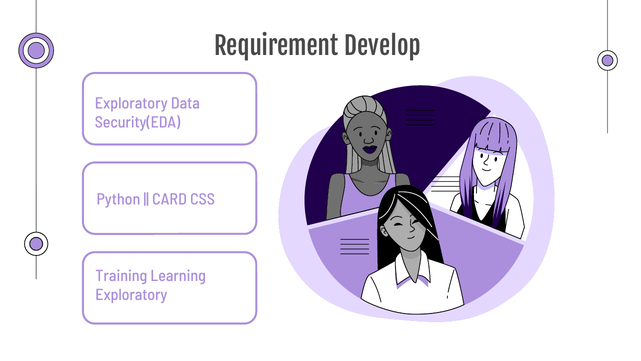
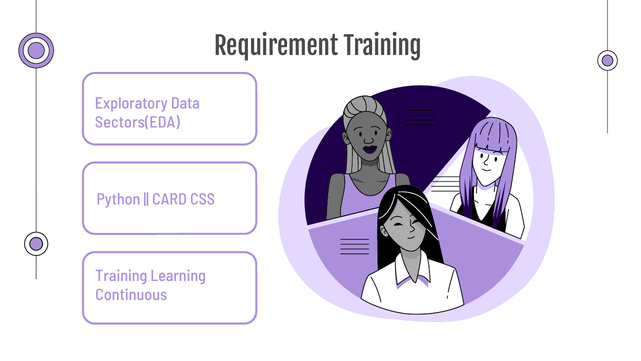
Requirement Develop: Develop -> Training (383, 47)
Security(EDA: Security(EDA -> Sectors(EDA (137, 122)
Exploratory: Exploratory -> Continuous (131, 295)
